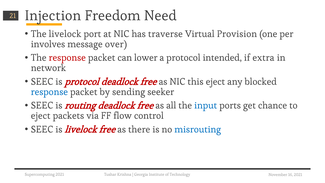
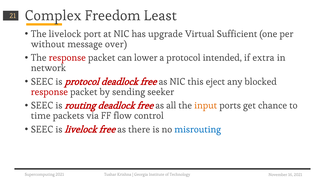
Injection: Injection -> Complex (53, 16)
Need: Need -> Least (160, 16)
traverse: traverse -> upgrade (165, 34)
Provision: Provision -> Sufficient (237, 34)
involves: involves -> without (48, 44)
response colour: blue -> red (49, 92)
input colour: blue -> orange (206, 105)
eject: eject -> time (41, 116)
